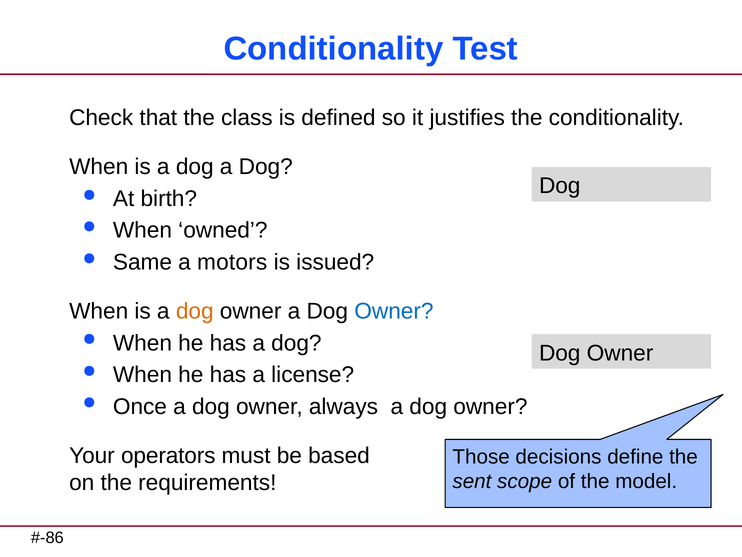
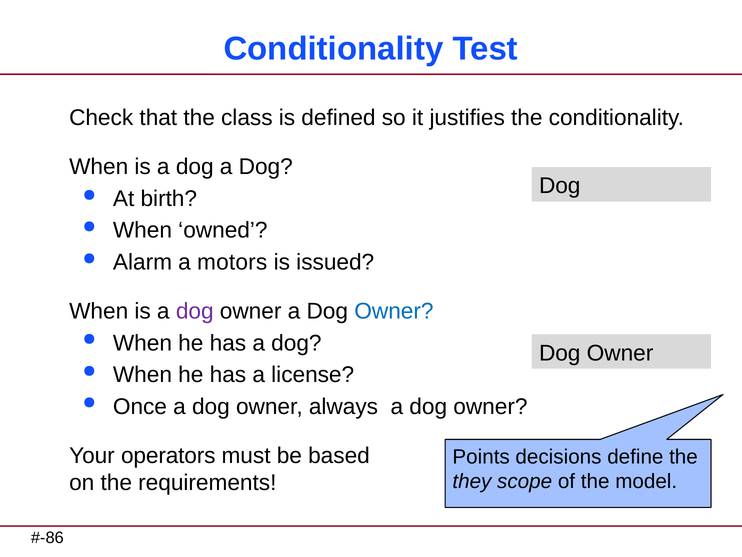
Same: Same -> Alarm (143, 262)
dog colour: orange -> purple (195, 311)
Those: Those -> Points (481, 456)
sent: sent -> they (472, 481)
